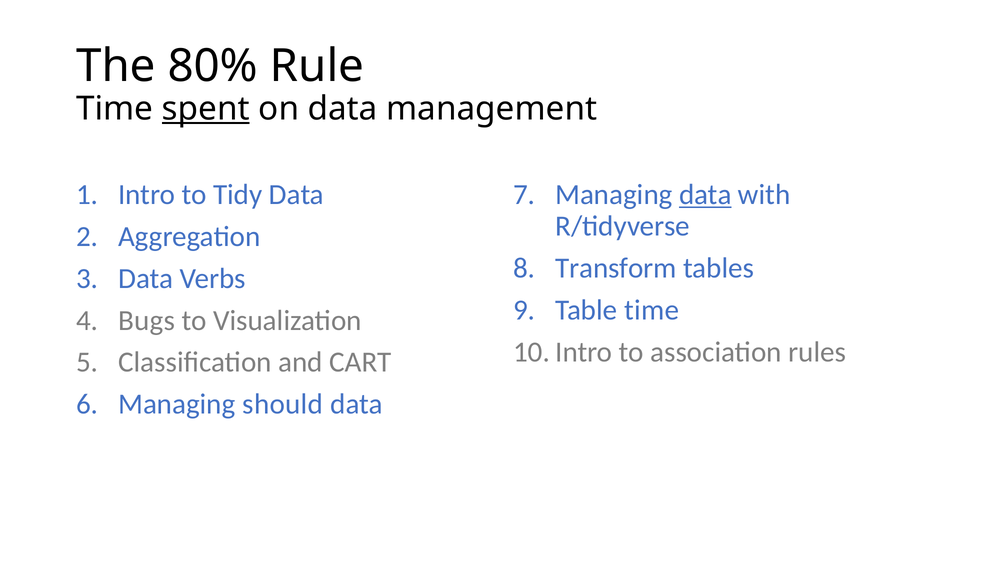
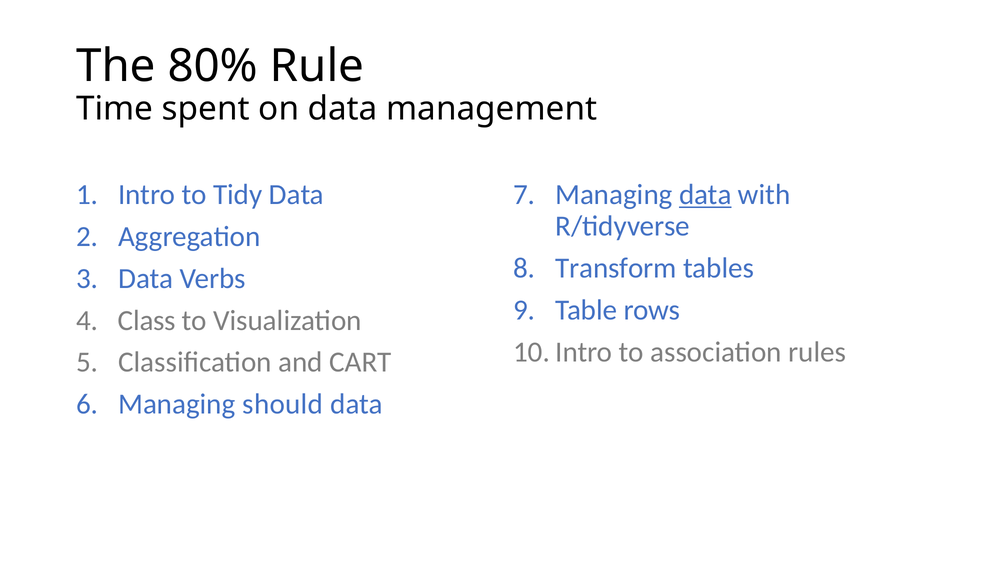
spent underline: present -> none (206, 109)
Table time: time -> rows (652, 310)
Bugs: Bugs -> Class (147, 320)
